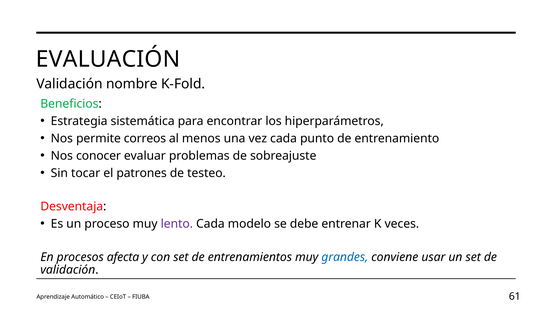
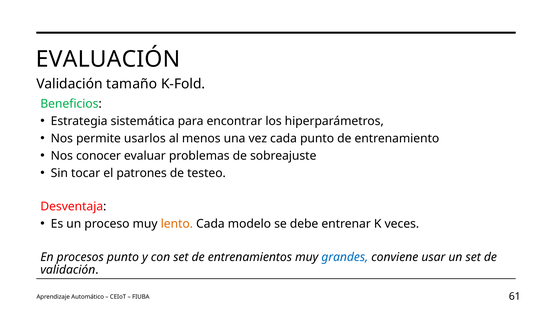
nombre: nombre -> tamaño (132, 84)
correos: correos -> usarlos (145, 138)
lento colour: purple -> orange (177, 224)
procesos afecta: afecta -> punto (123, 257)
